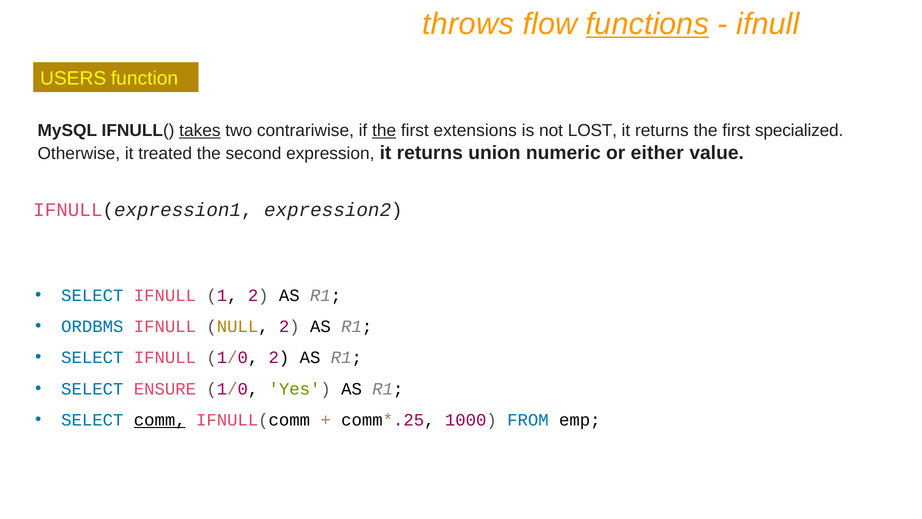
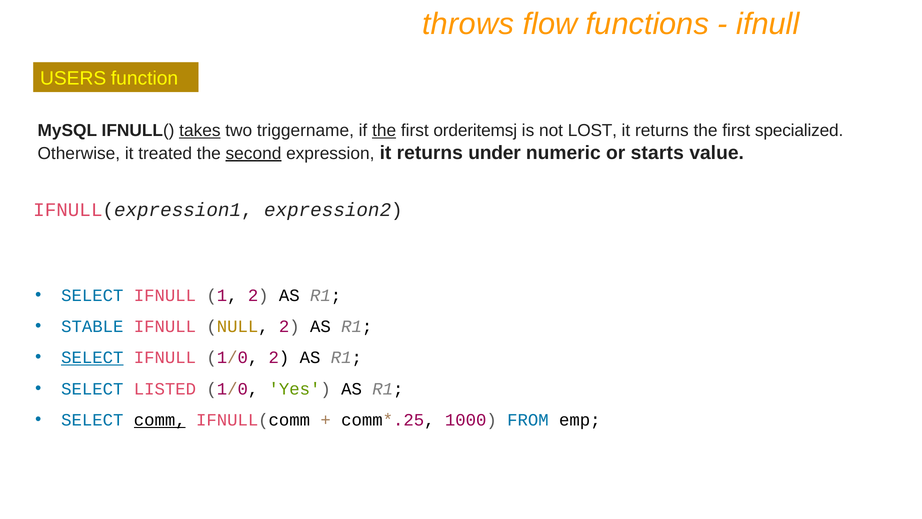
functions underline: present -> none (647, 24)
contrariwise: contrariwise -> triggername (305, 131)
extensions: extensions -> orderitemsj (475, 131)
second underline: none -> present (253, 153)
union: union -> under (495, 153)
either: either -> starts (657, 153)
ORDBMS: ORDBMS -> STABLE (92, 326)
SELECT underline: none -> present (92, 357)
ENSURE: ENSURE -> LISTED (165, 389)
